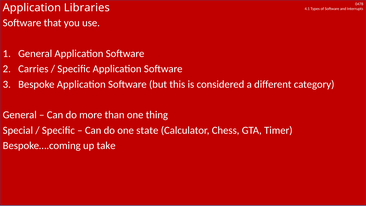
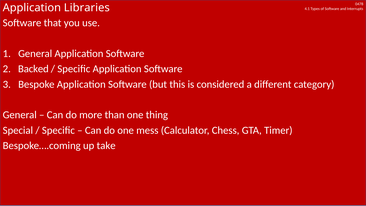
Carries: Carries -> Backed (33, 69)
state: state -> mess (147, 130)
